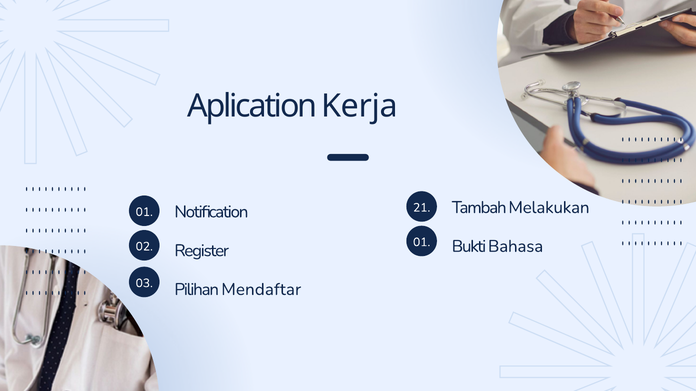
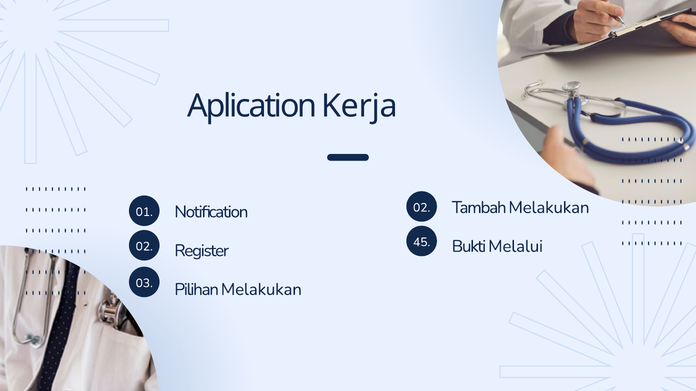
01 21: 21 -> 02 (422, 208)
Bahasa: Bahasa -> Melalui (516, 247)
01: 01 -> 45 (422, 242)
Pilihan Mendaftar: Mendaftar -> Melakukan (261, 290)
